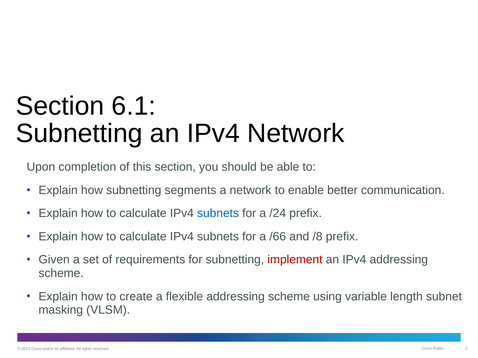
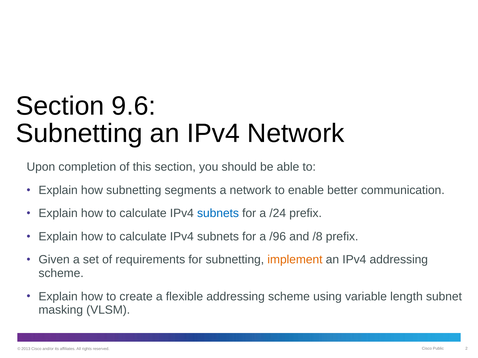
6.1: 6.1 -> 9.6 (134, 106)
/66: /66 -> /96 (278, 237)
implement colour: red -> orange (295, 260)
